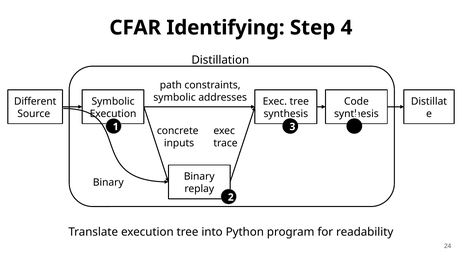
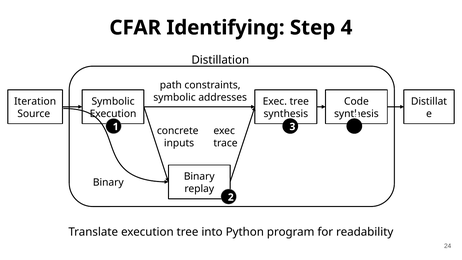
Different: Different -> Iteration (35, 101)
